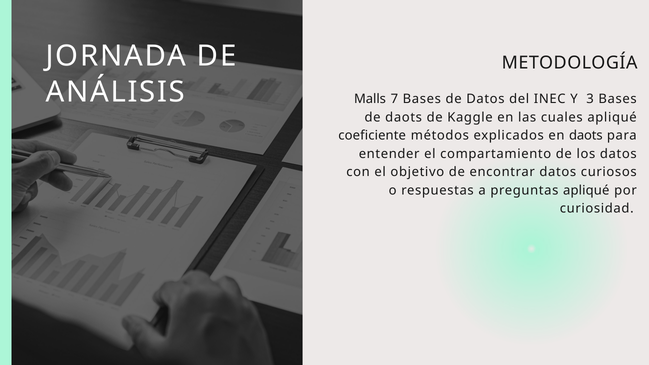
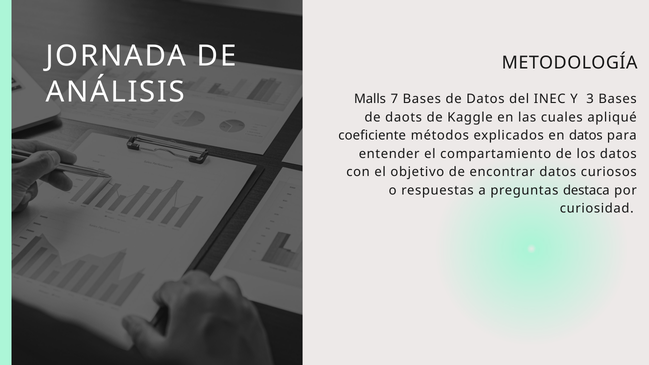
en daots: daots -> datos (586, 136)
preguntas apliqué: apliqué -> destaca (586, 190)
